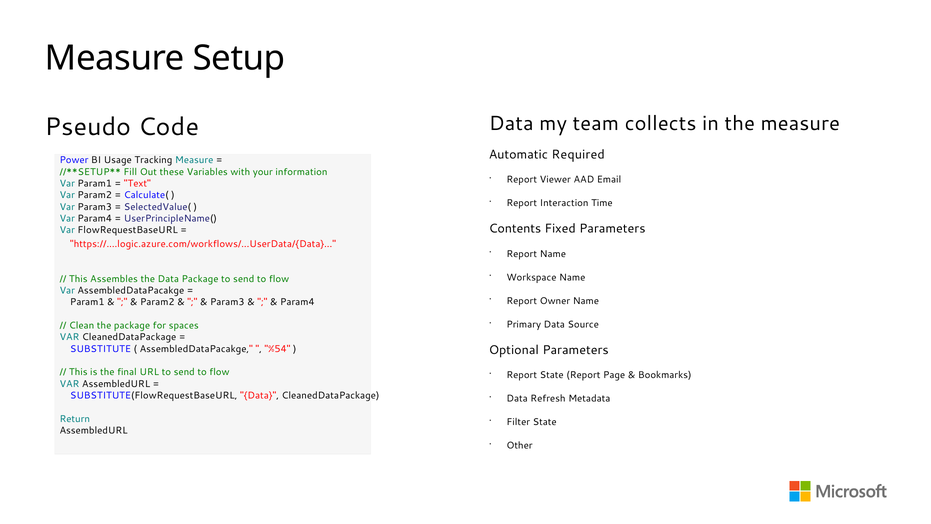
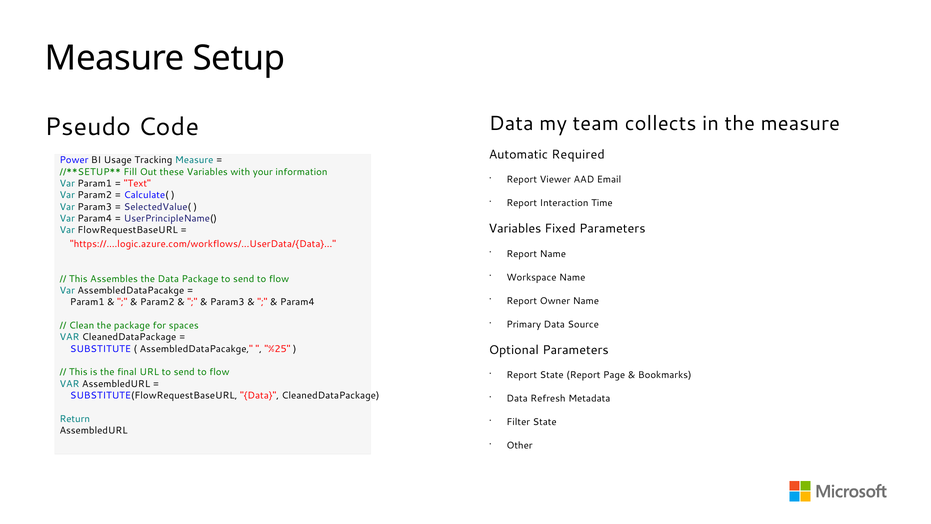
Contents: Contents -> Variables (515, 229)
%54: %54 -> %25 (277, 349)
